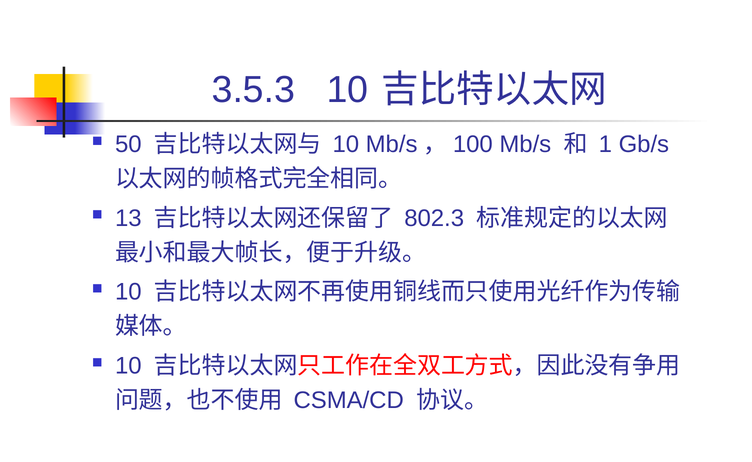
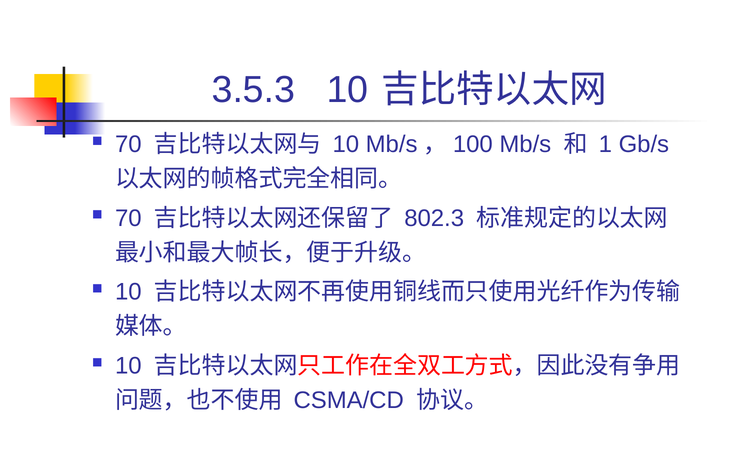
50: 50 -> 70 (128, 144)
13: 13 -> 70 (128, 218)
